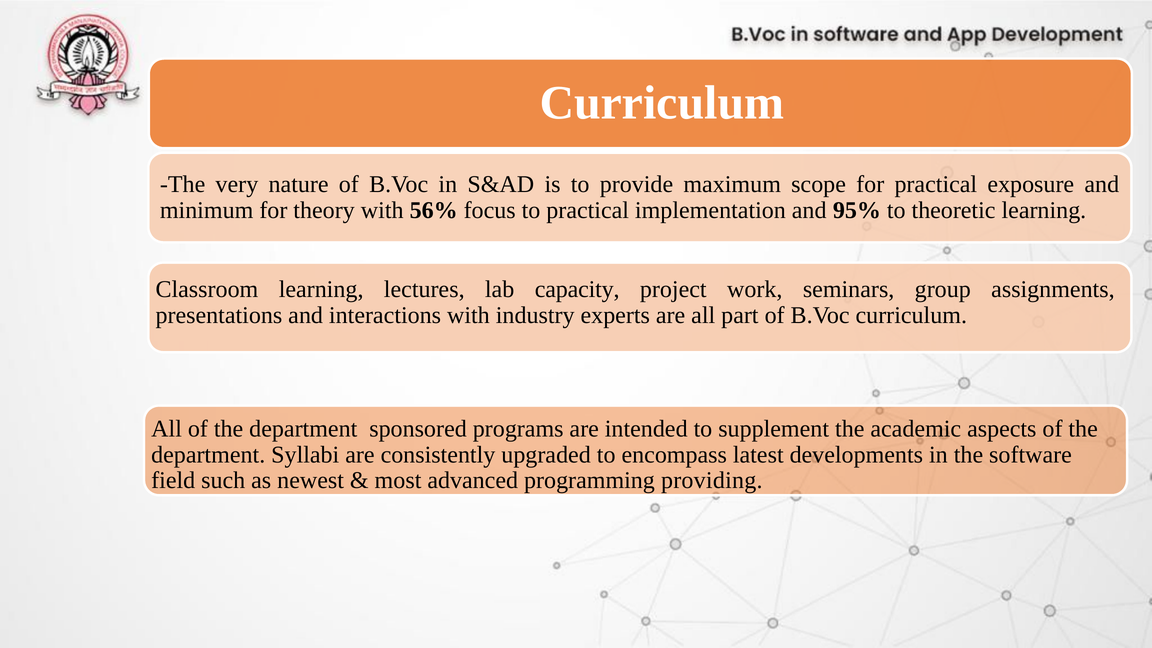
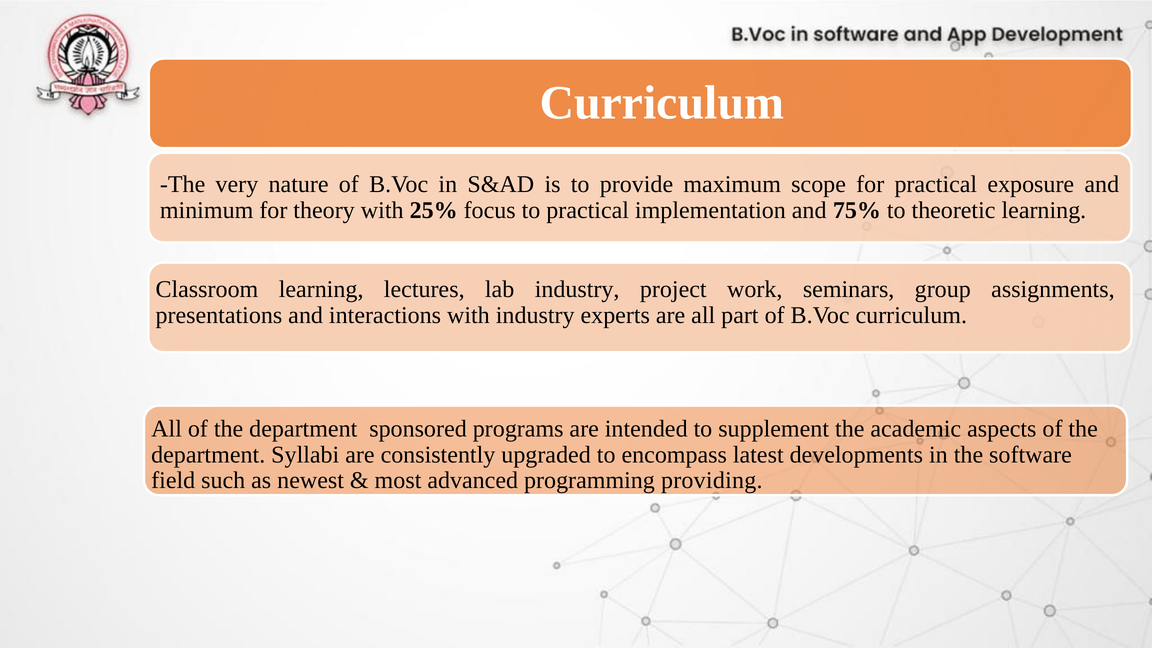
56%: 56% -> 25% (434, 210)
95%: 95% -> 75% (857, 210)
lab capacity: capacity -> industry (577, 289)
